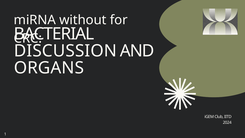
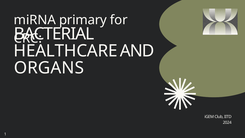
without: without -> primary (83, 20)
DISCUSSION: DISCUSSION -> HEALTHCARE (66, 51)
